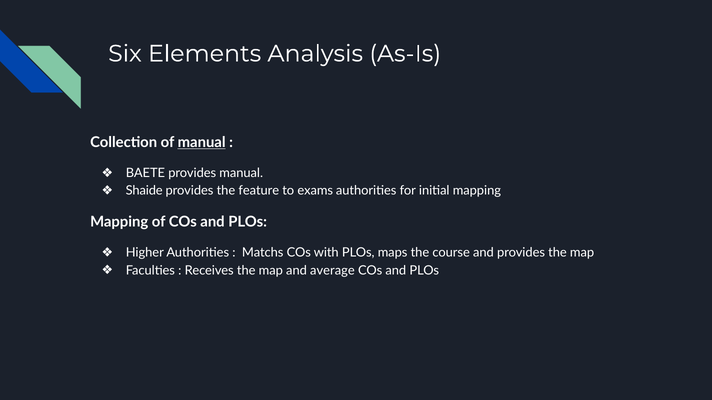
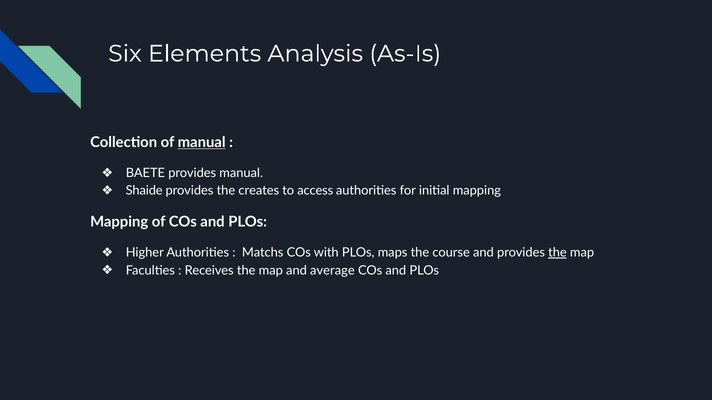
feature: feature -> creates (259, 191)
exams: exams -> access (315, 191)
the underline: none -> present (557, 253)
